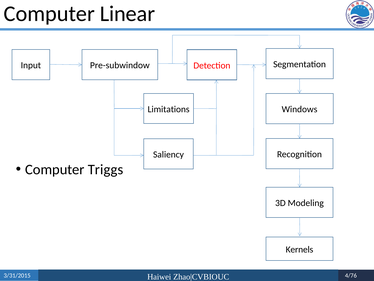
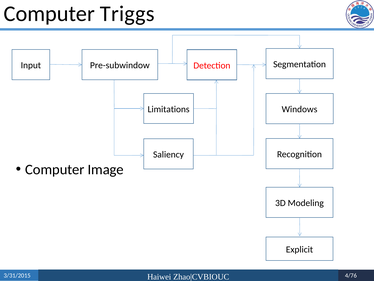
Linear: Linear -> Triggs (127, 14)
Triggs: Triggs -> Image (106, 169)
Kernels: Kernels -> Explicit (299, 249)
